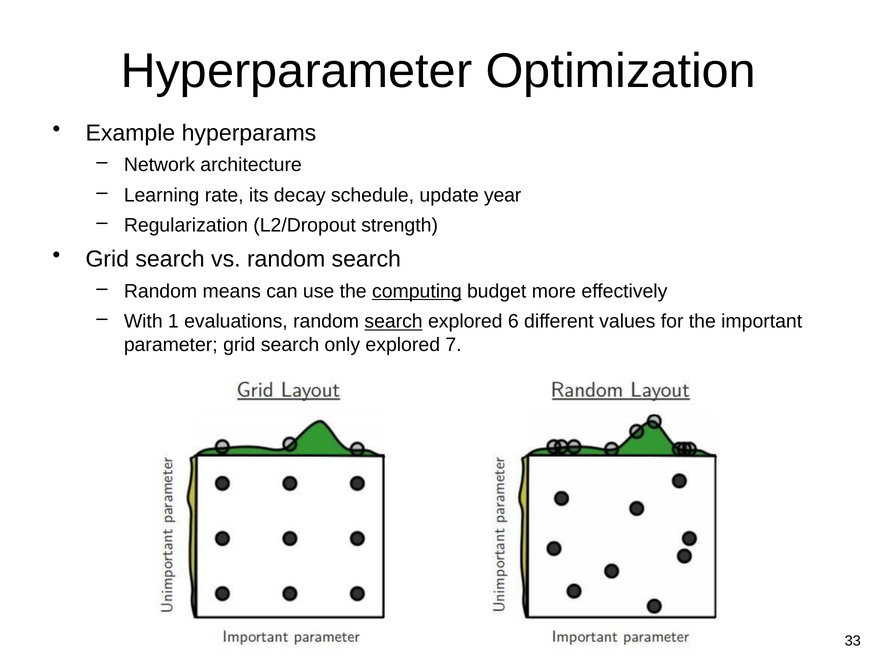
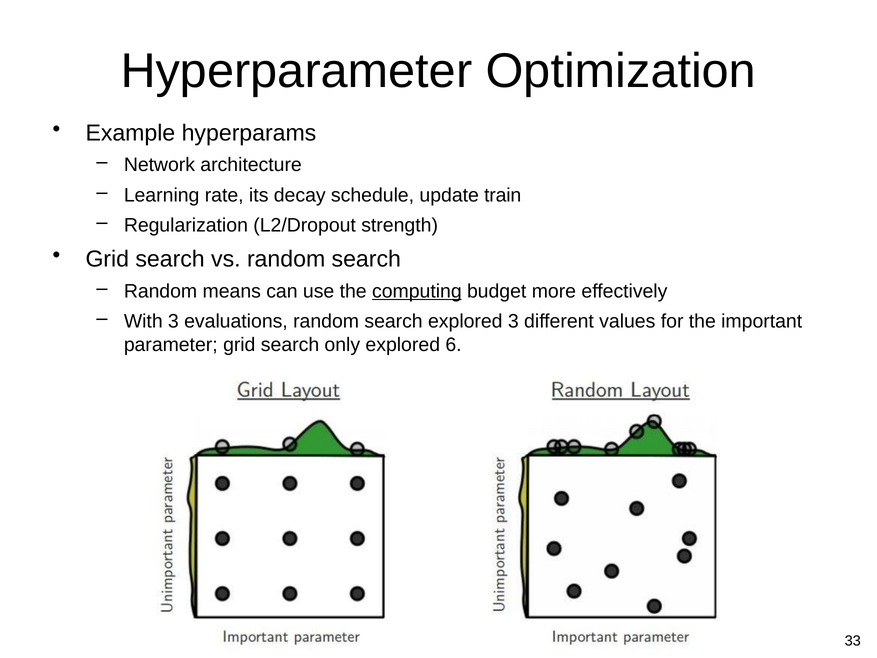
year: year -> train (503, 195)
With 1: 1 -> 3 (173, 321)
search underline: present -> none (394, 321)
explored 6: 6 -> 3 (513, 321)
7: 7 -> 6 (454, 345)
